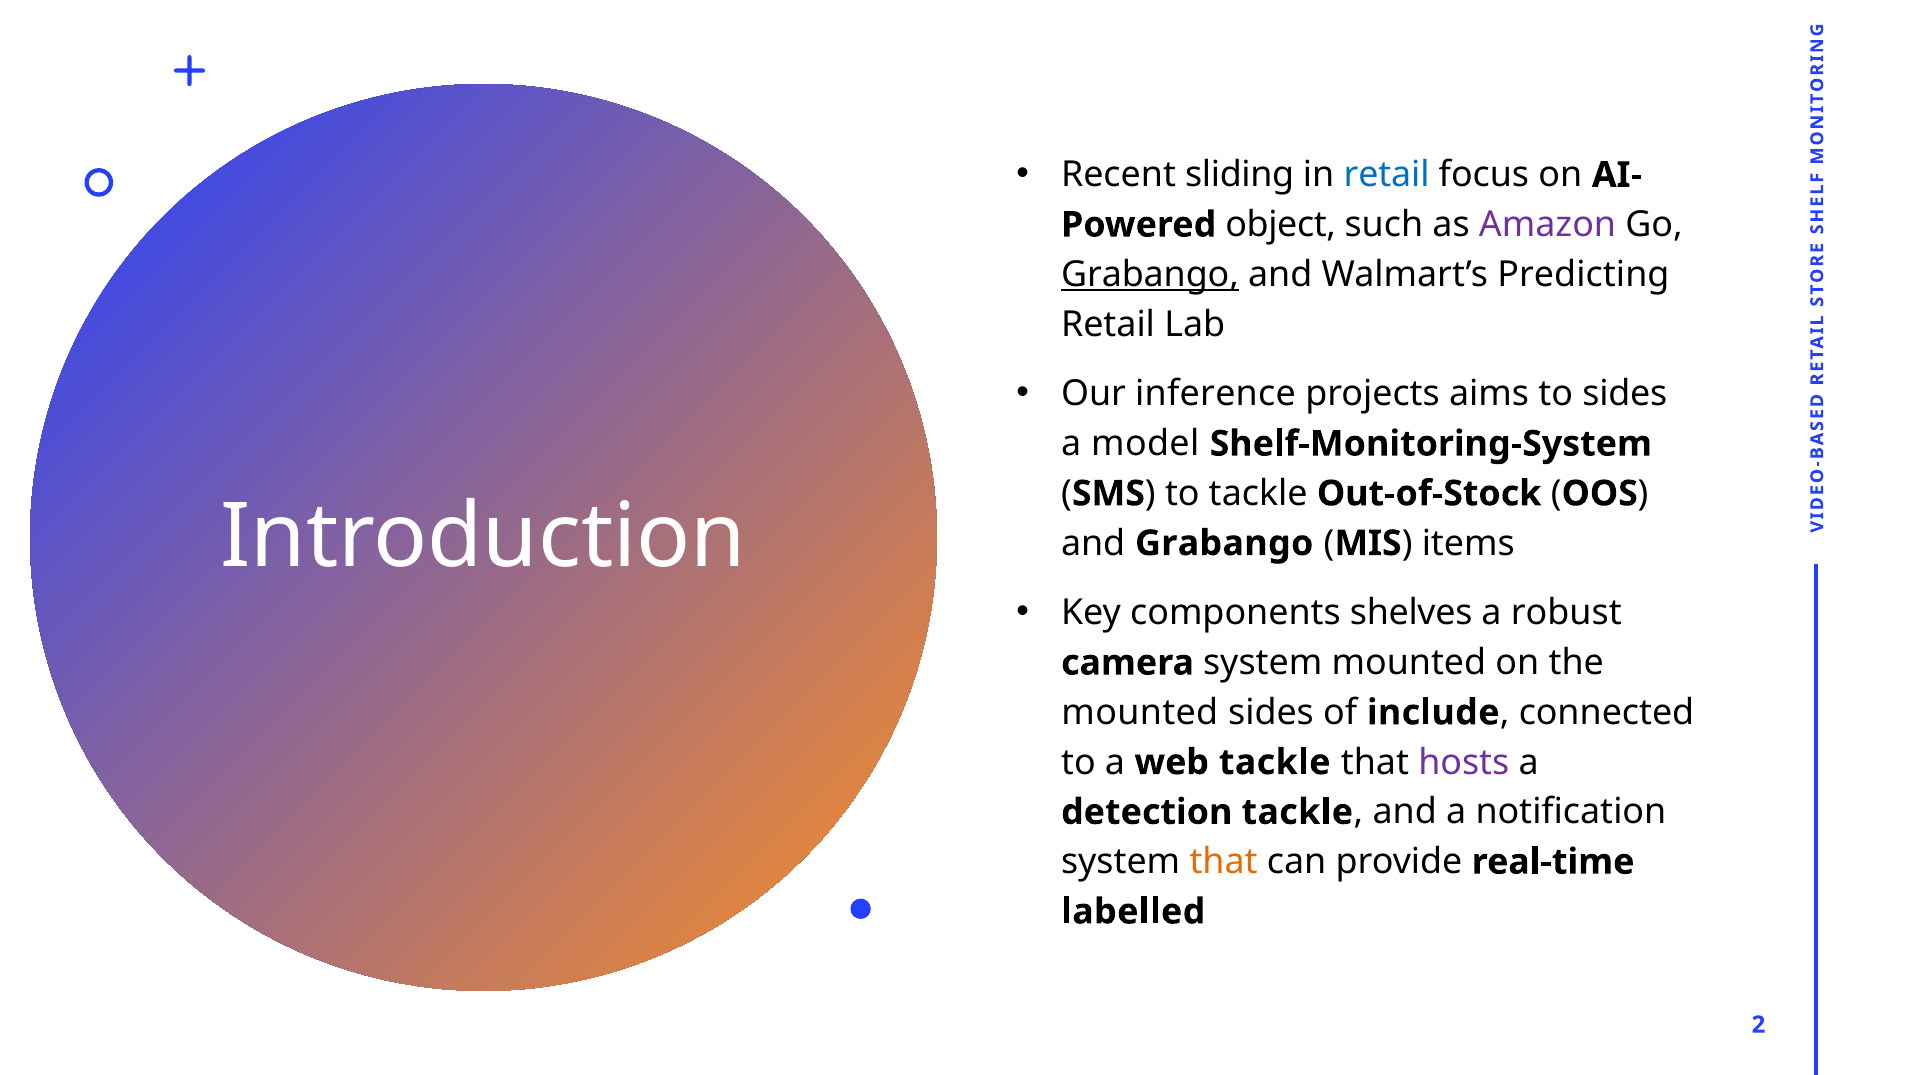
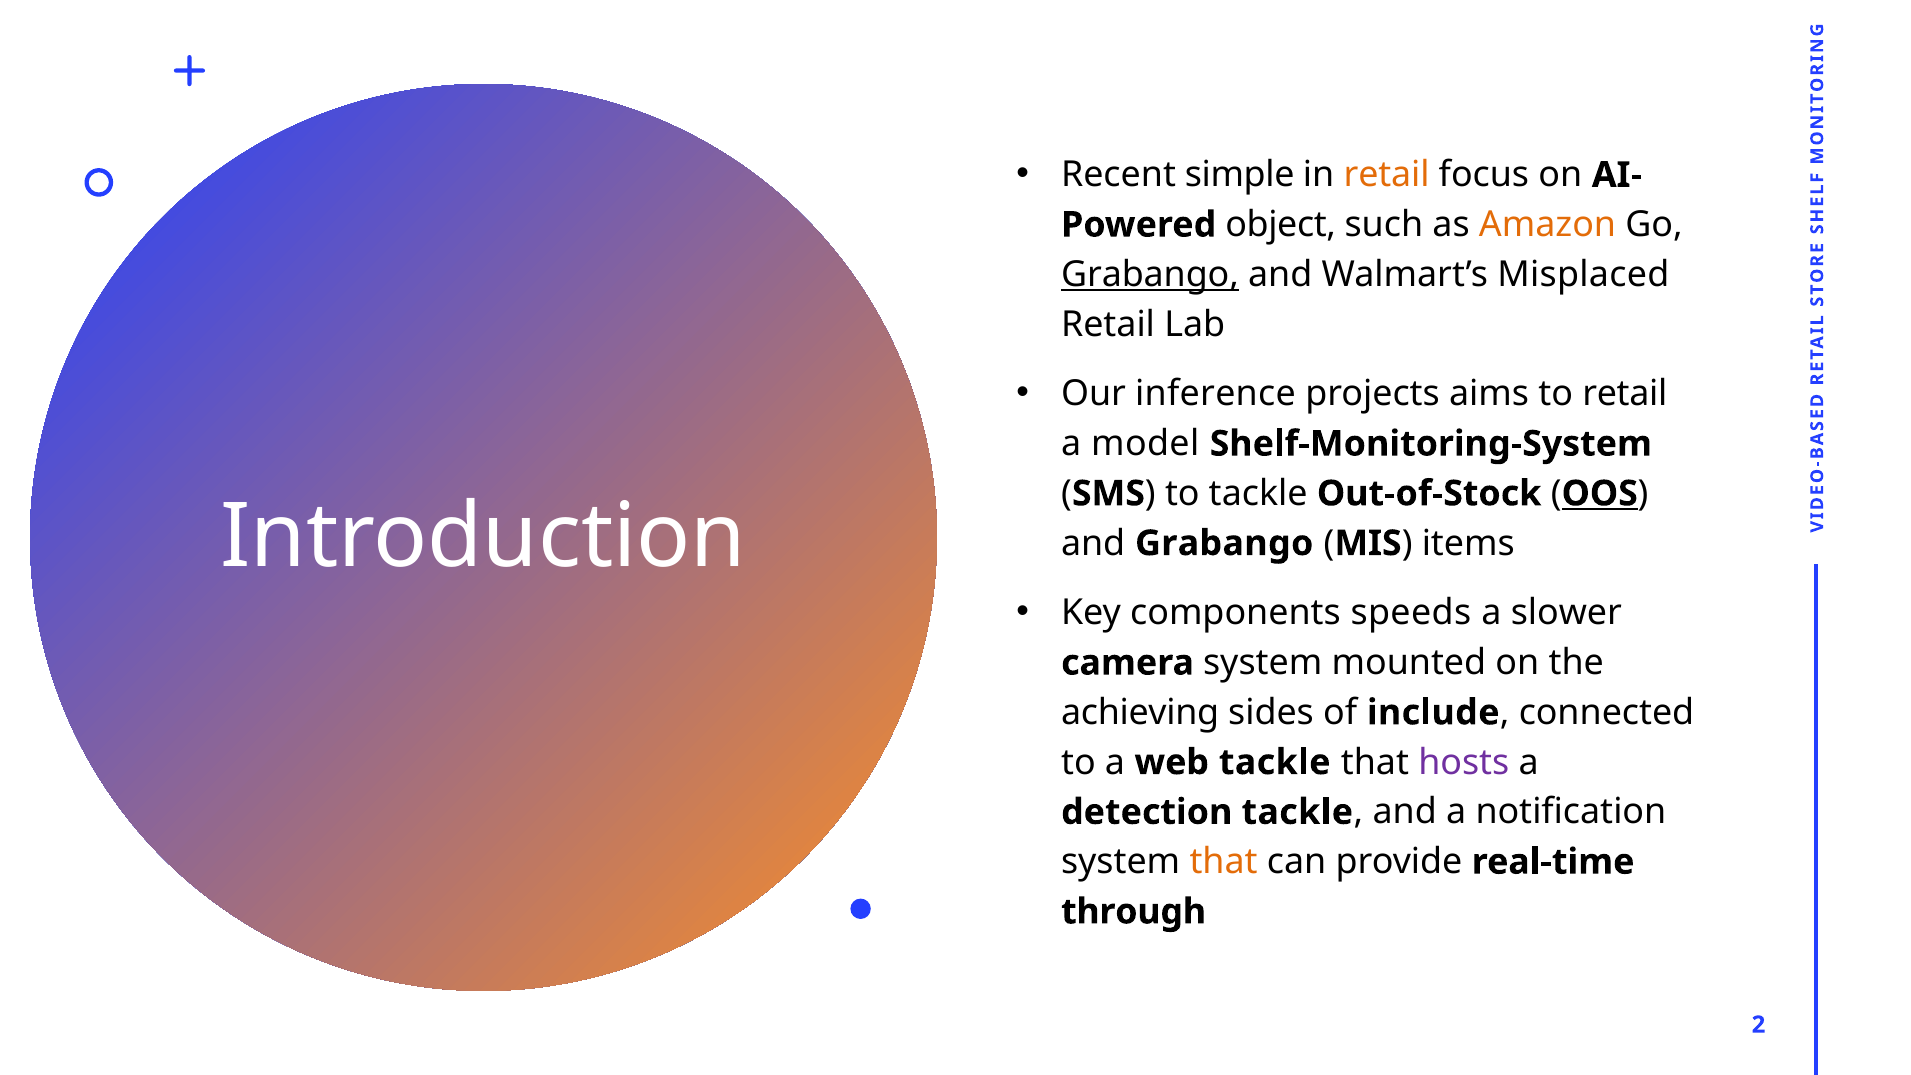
sliding: sliding -> simple (1240, 175)
retail colour: blue -> orange (1387, 175)
Amazon colour: purple -> orange (1548, 225)
Predicting: Predicting -> Misplaced (1583, 275)
to sides: sides -> retail (1625, 394)
OOS underline: none -> present (1600, 494)
shelves: shelves -> speeds (1411, 613)
robust: robust -> slower (1566, 613)
mounted: mounted -> achieving (1140, 713)
labelled: labelled -> through (1134, 912)
